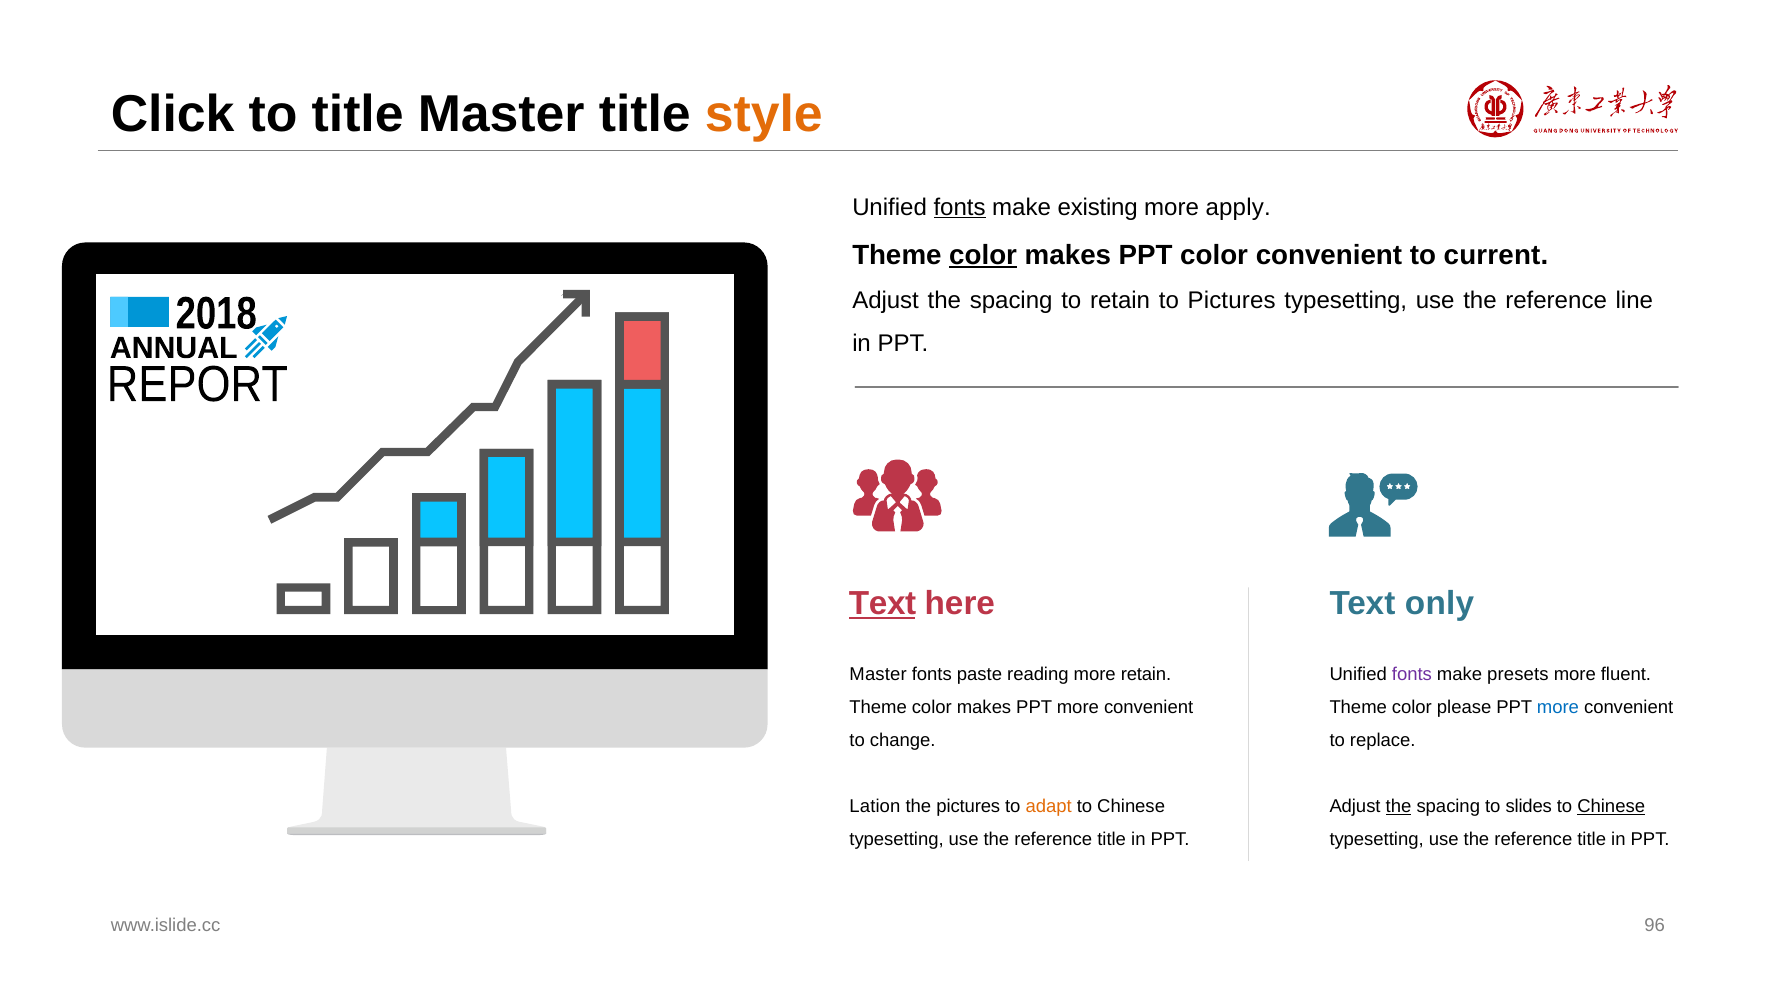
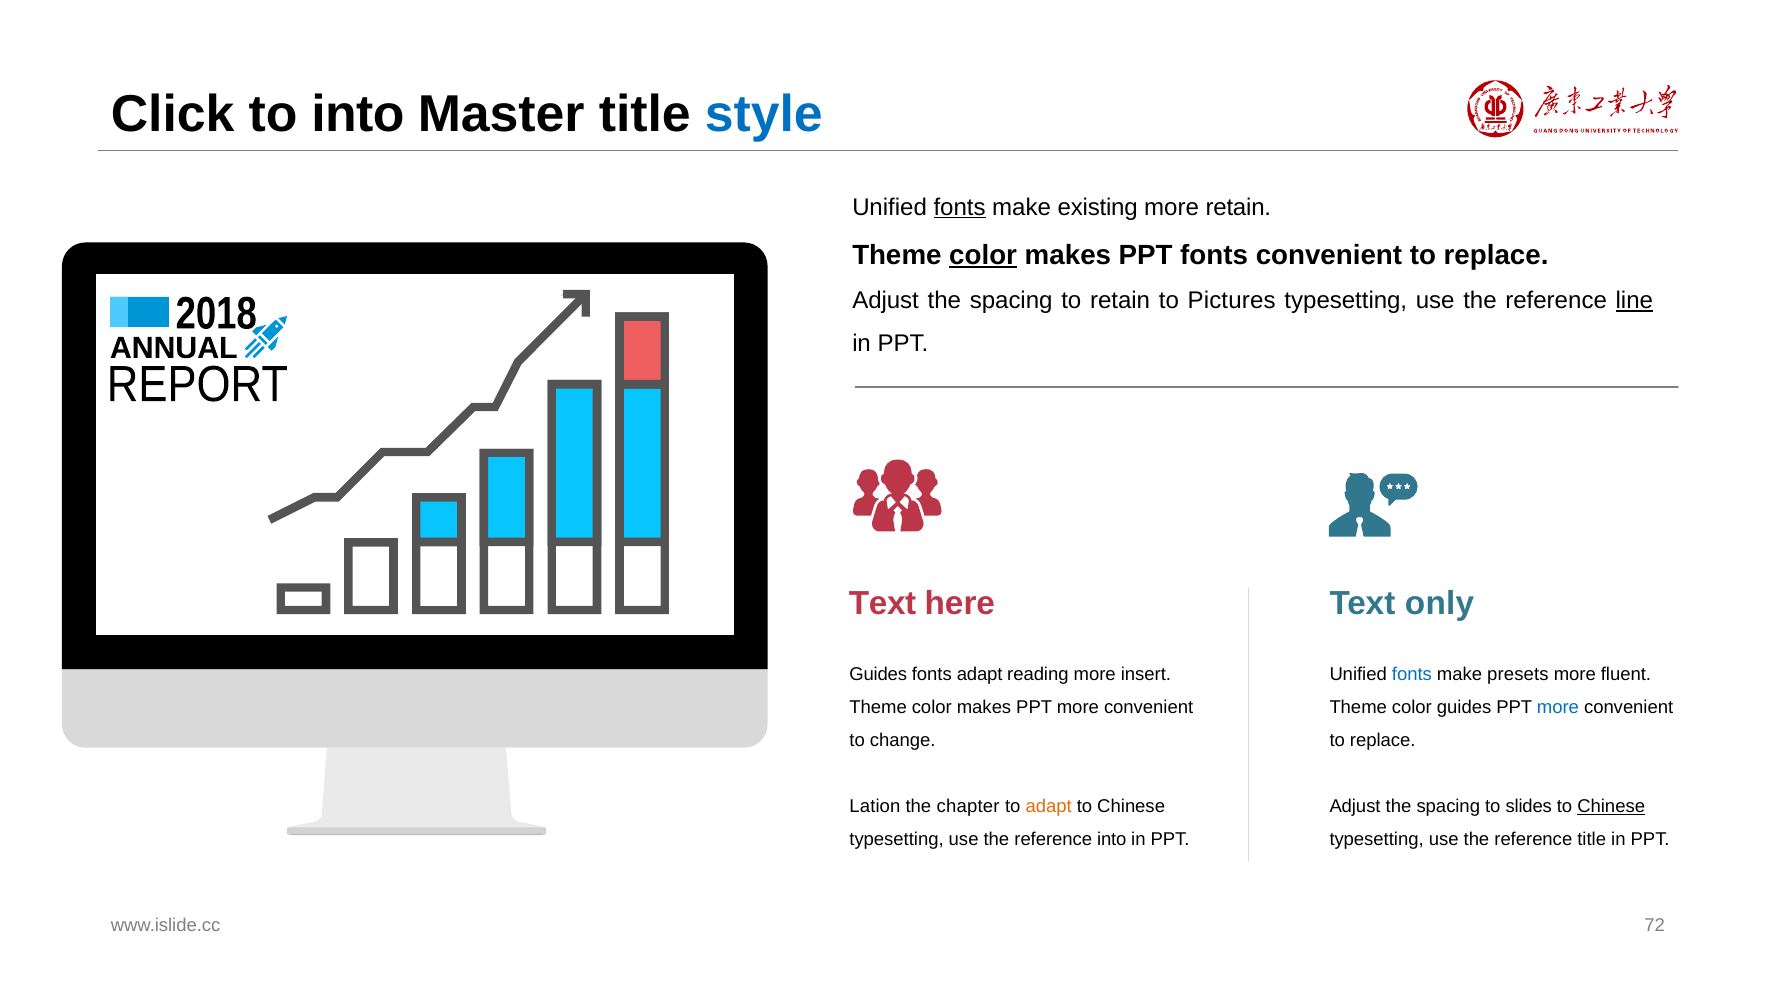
to title: title -> into (358, 115)
style colour: orange -> blue (764, 115)
more apply: apply -> retain (1238, 207)
PPT color: color -> fonts (1214, 255)
current: current -> replace (1496, 255)
line underline: none -> present (1634, 301)
Text underline: present -> none (883, 604)
Master: Master -> Guides (878, 674)
fonts paste: paste -> adapt (980, 674)
more retain: retain -> insert (1146, 674)
fonts colour: purple -> blue (1412, 674)
color please: please -> guides (1464, 707)
the pictures: pictures -> chapter (968, 807)
the underline: present -> none (1398, 807)
title: title -> into (1112, 840)
96: 96 -> 72 (1655, 925)
